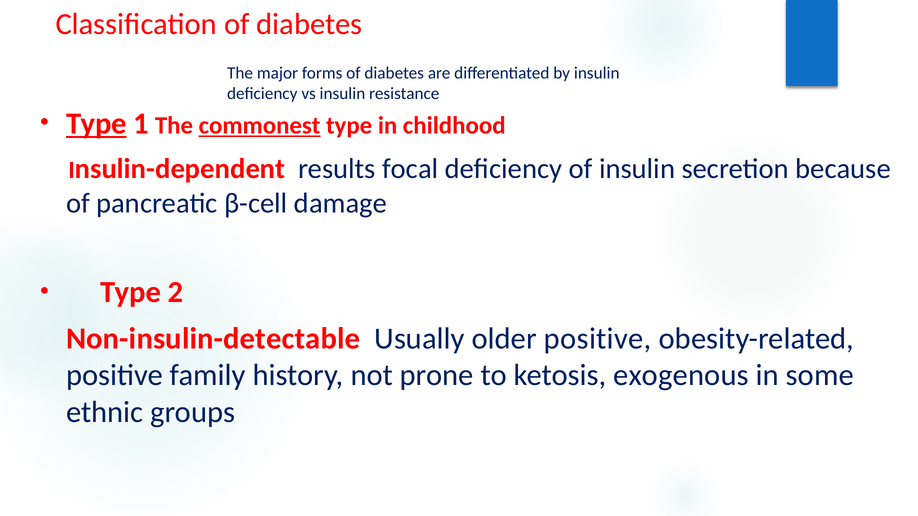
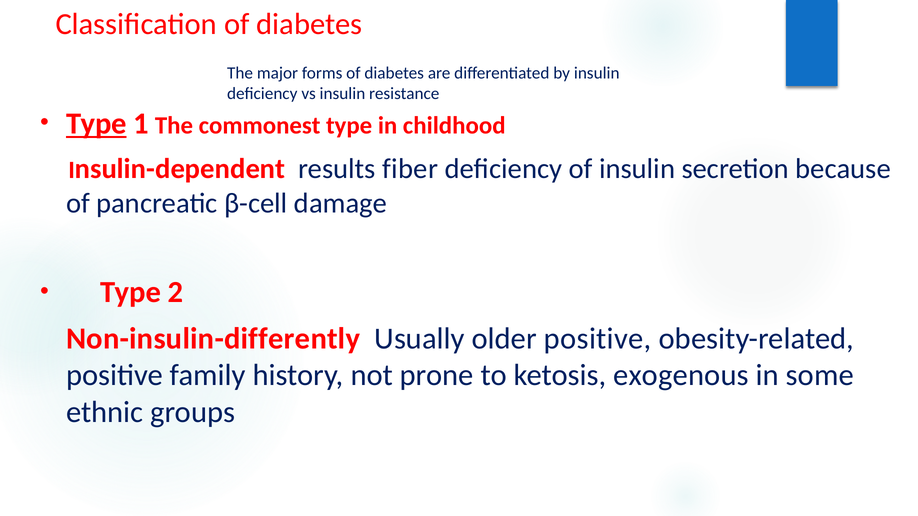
commonest underline: present -> none (260, 126)
focal: focal -> fiber (410, 169)
Non-insulin-detectable: Non-insulin-detectable -> Non-insulin-differently (213, 339)
